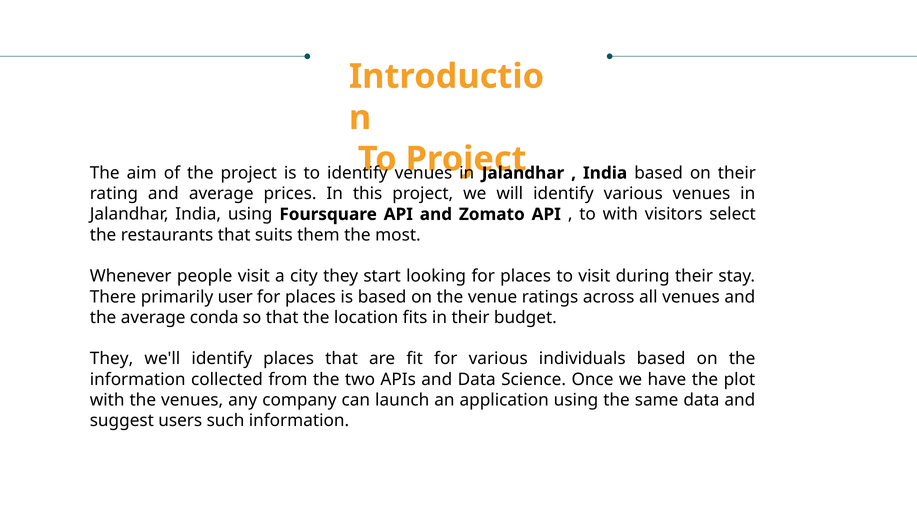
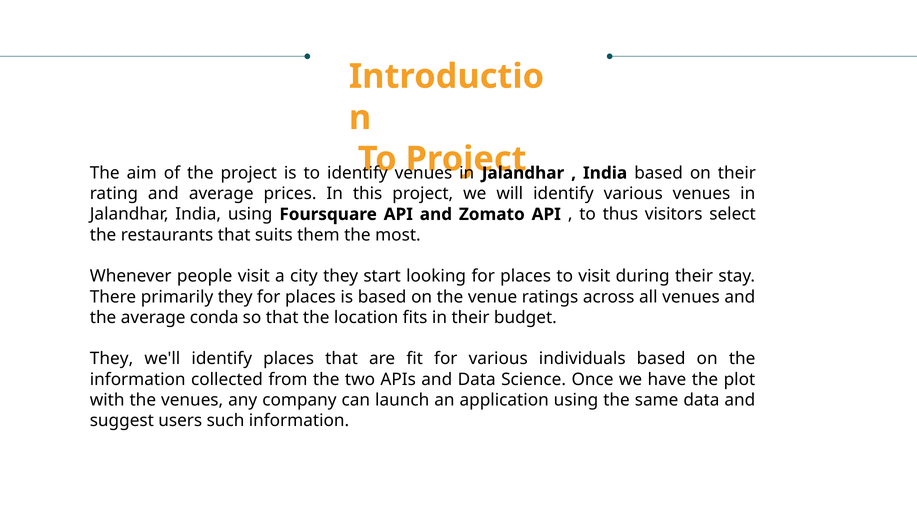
to with: with -> thus (620, 214)
primarily user: user -> they (235, 297)
